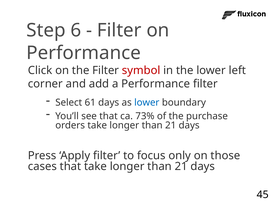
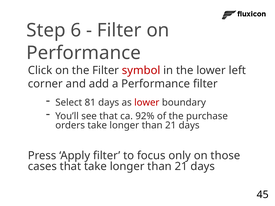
61: 61 -> 81 (90, 103)
lower colour: blue -> red (147, 103)
73%: 73% -> 92% (145, 116)
